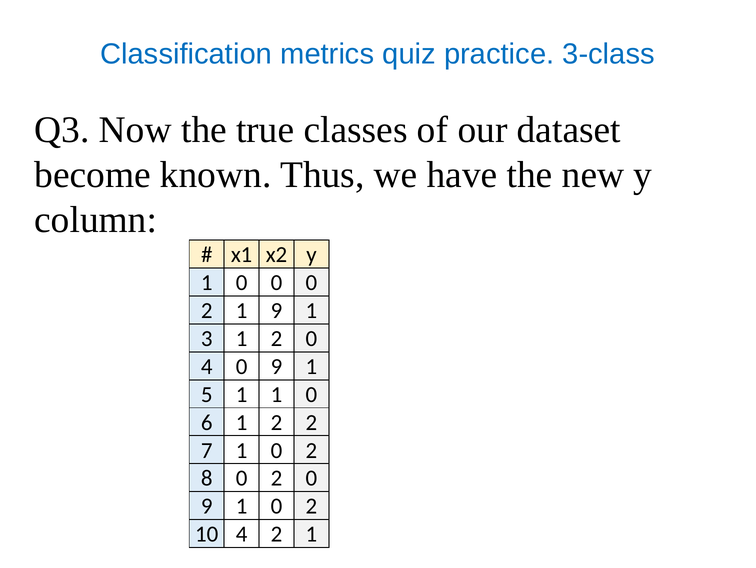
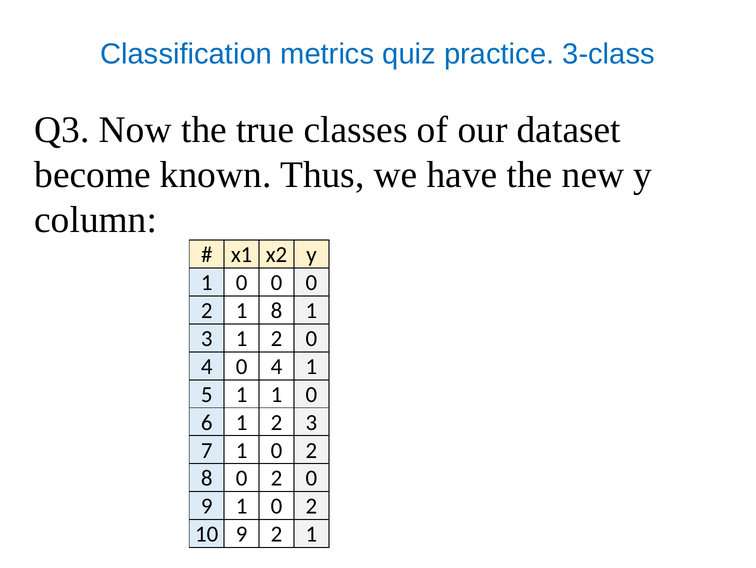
1 9: 9 -> 8 (277, 310)
4 0 9: 9 -> 4 (277, 366)
2 2: 2 -> 3 (311, 422)
10 4: 4 -> 9 (242, 534)
